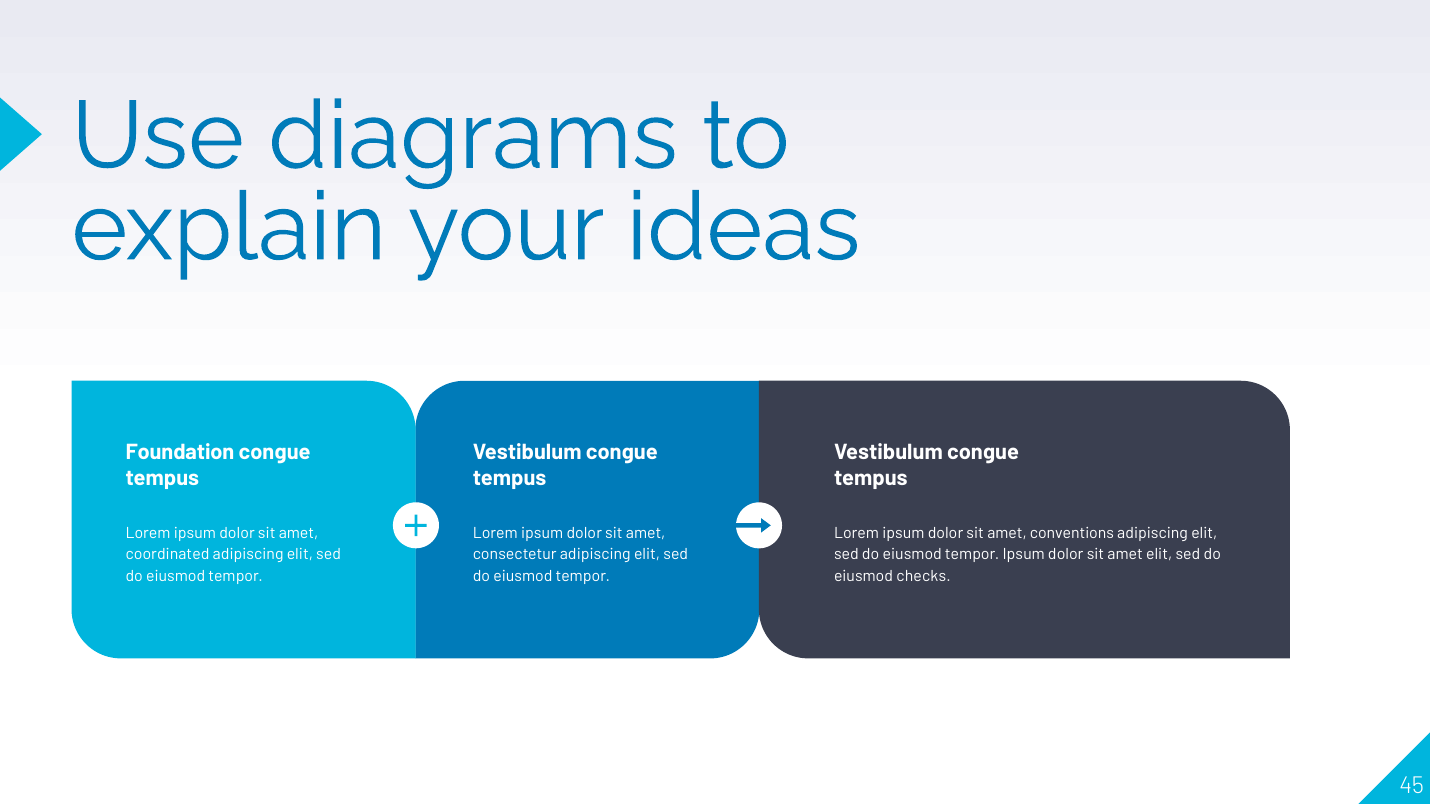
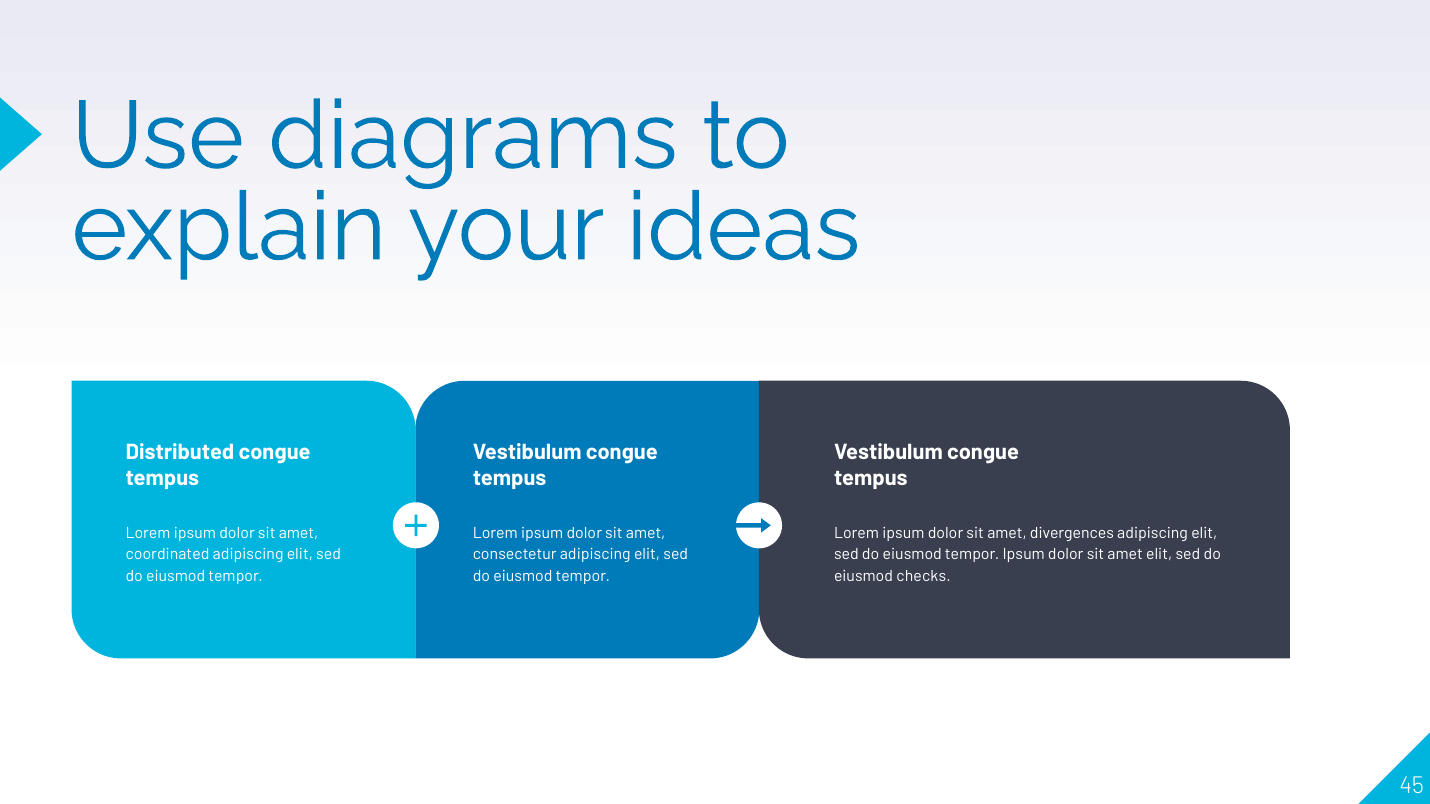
Foundation: Foundation -> Distributed (180, 453)
conventions: conventions -> divergences (1072, 533)
